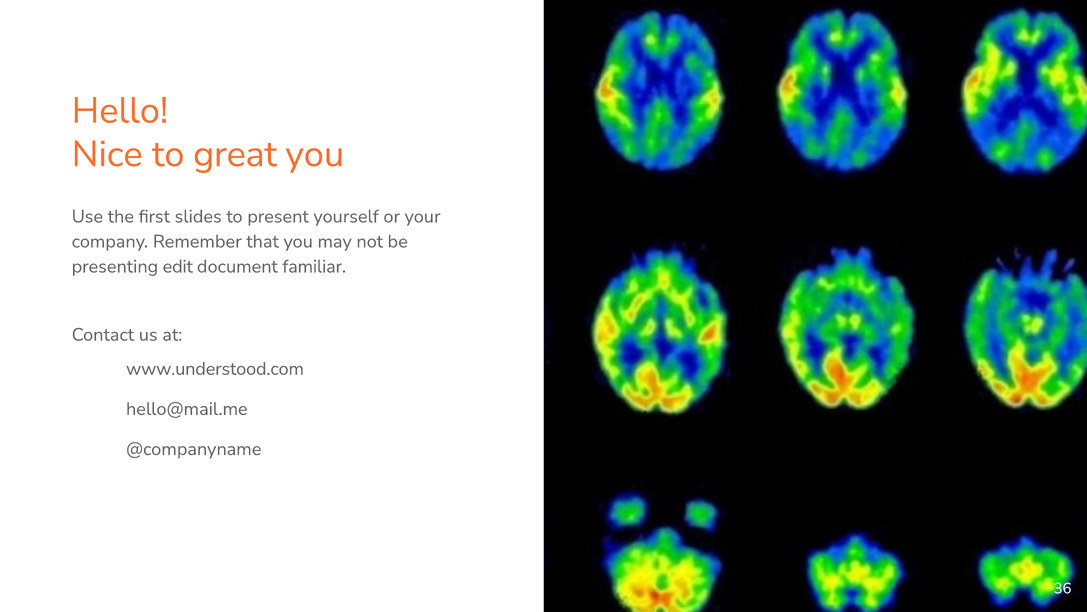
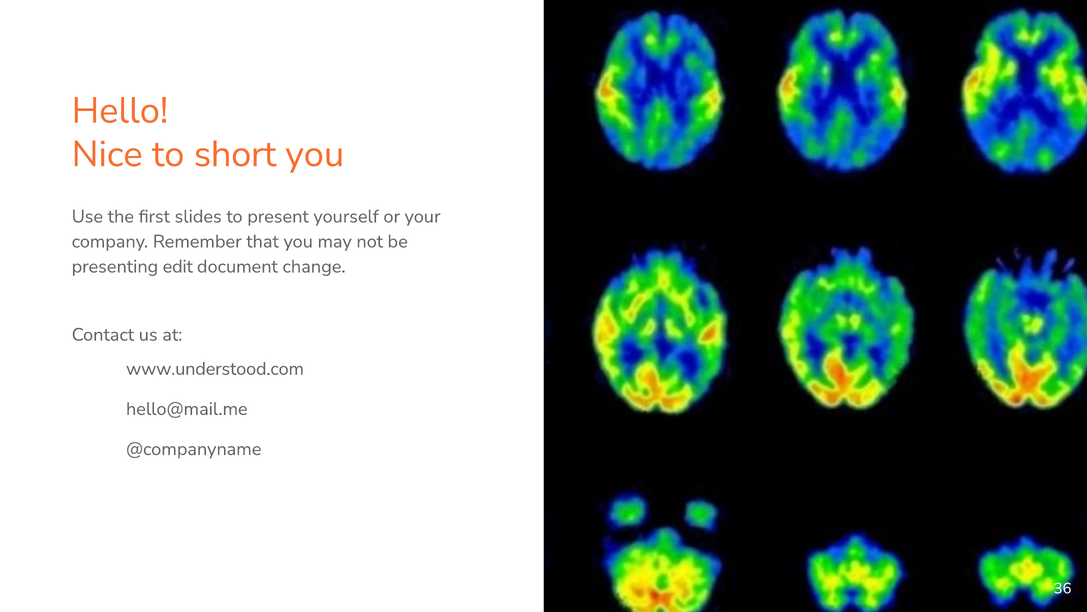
great: great -> short (235, 154)
familiar: familiar -> change (314, 266)
